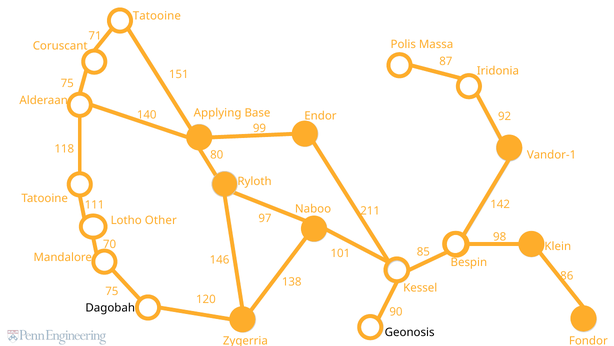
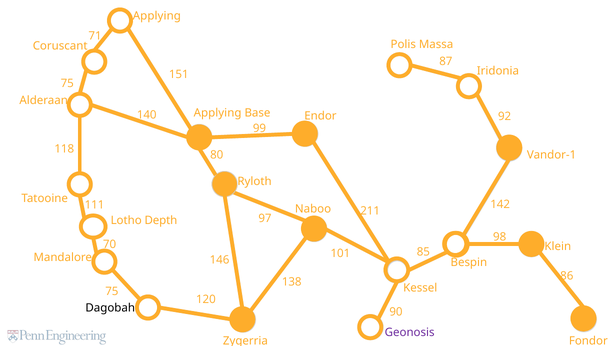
Tatooine: Tatooine -> Applying (157, 16)
Other: Other -> Depth (161, 220)
Geonosis colour: black -> purple (410, 332)
